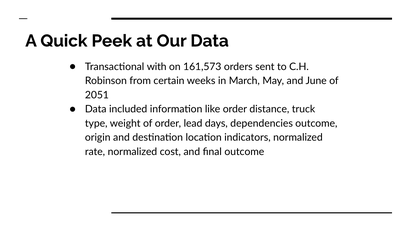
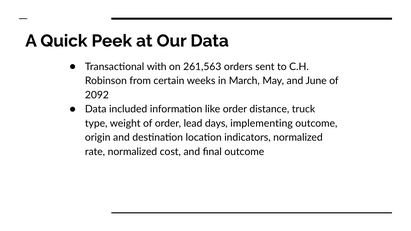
161,573: 161,573 -> 261,563 (202, 67)
2051: 2051 -> 2092 (97, 95)
dependencies: dependencies -> implementing (262, 123)
